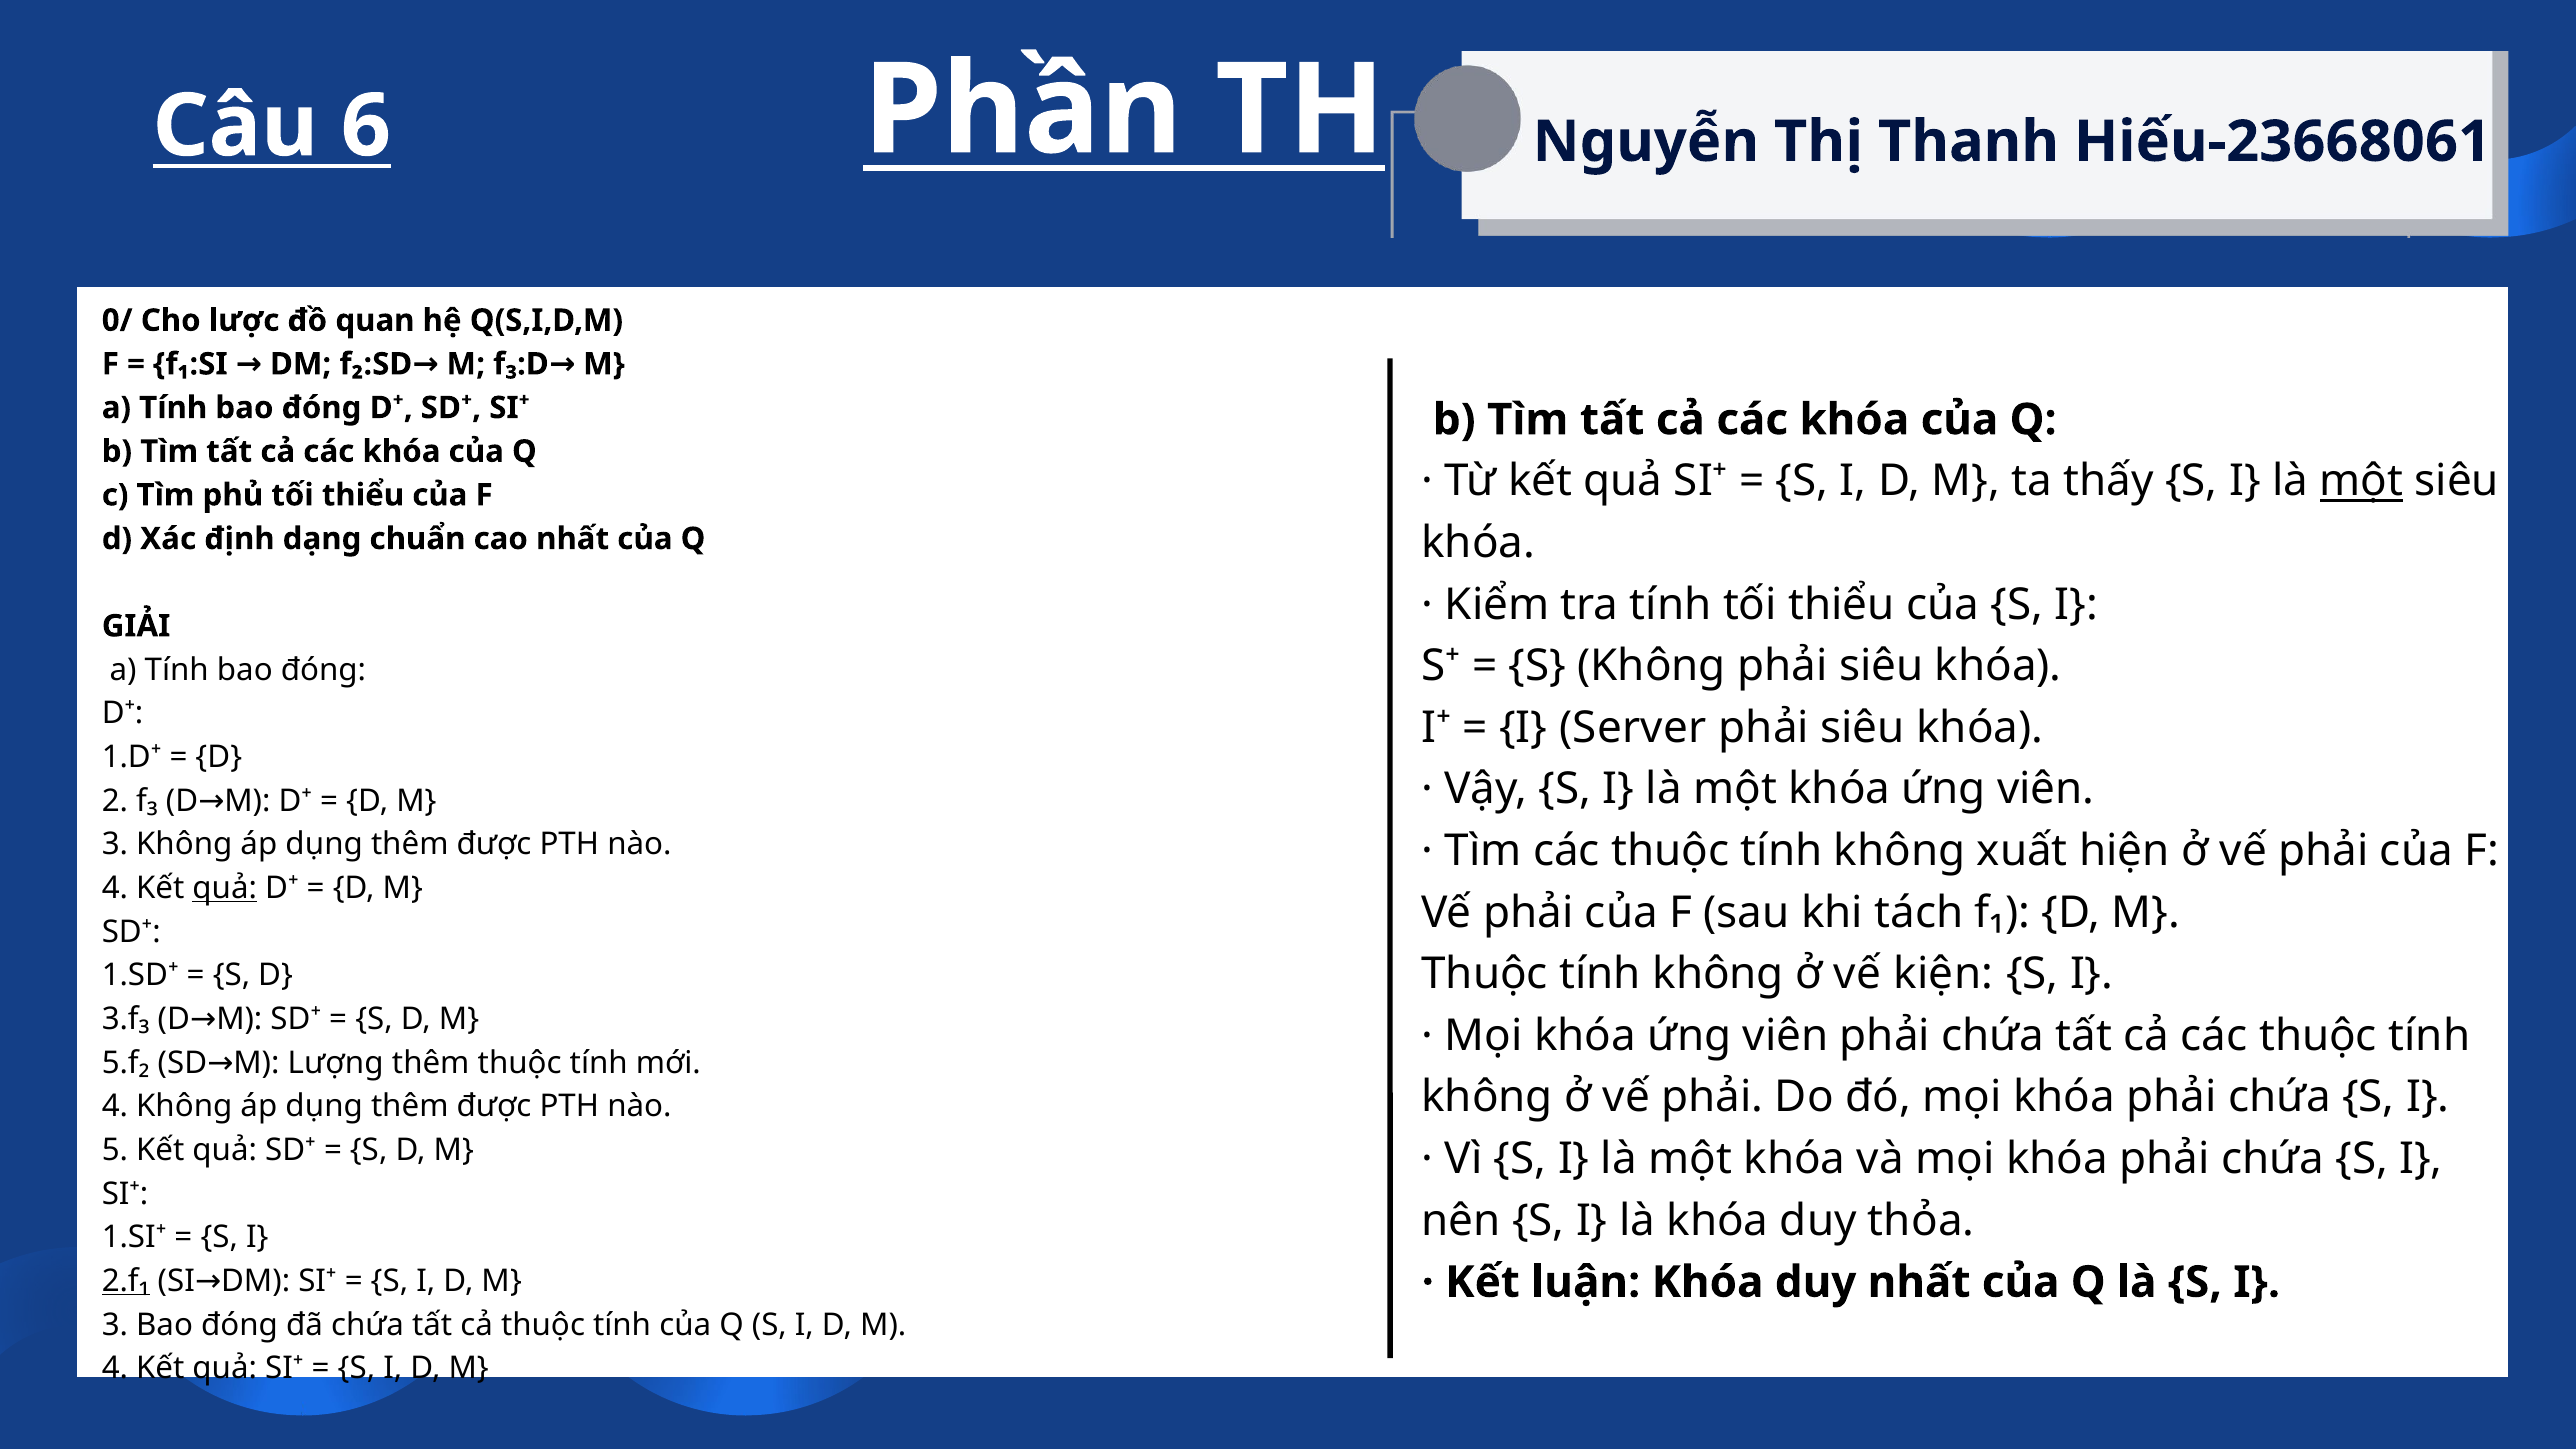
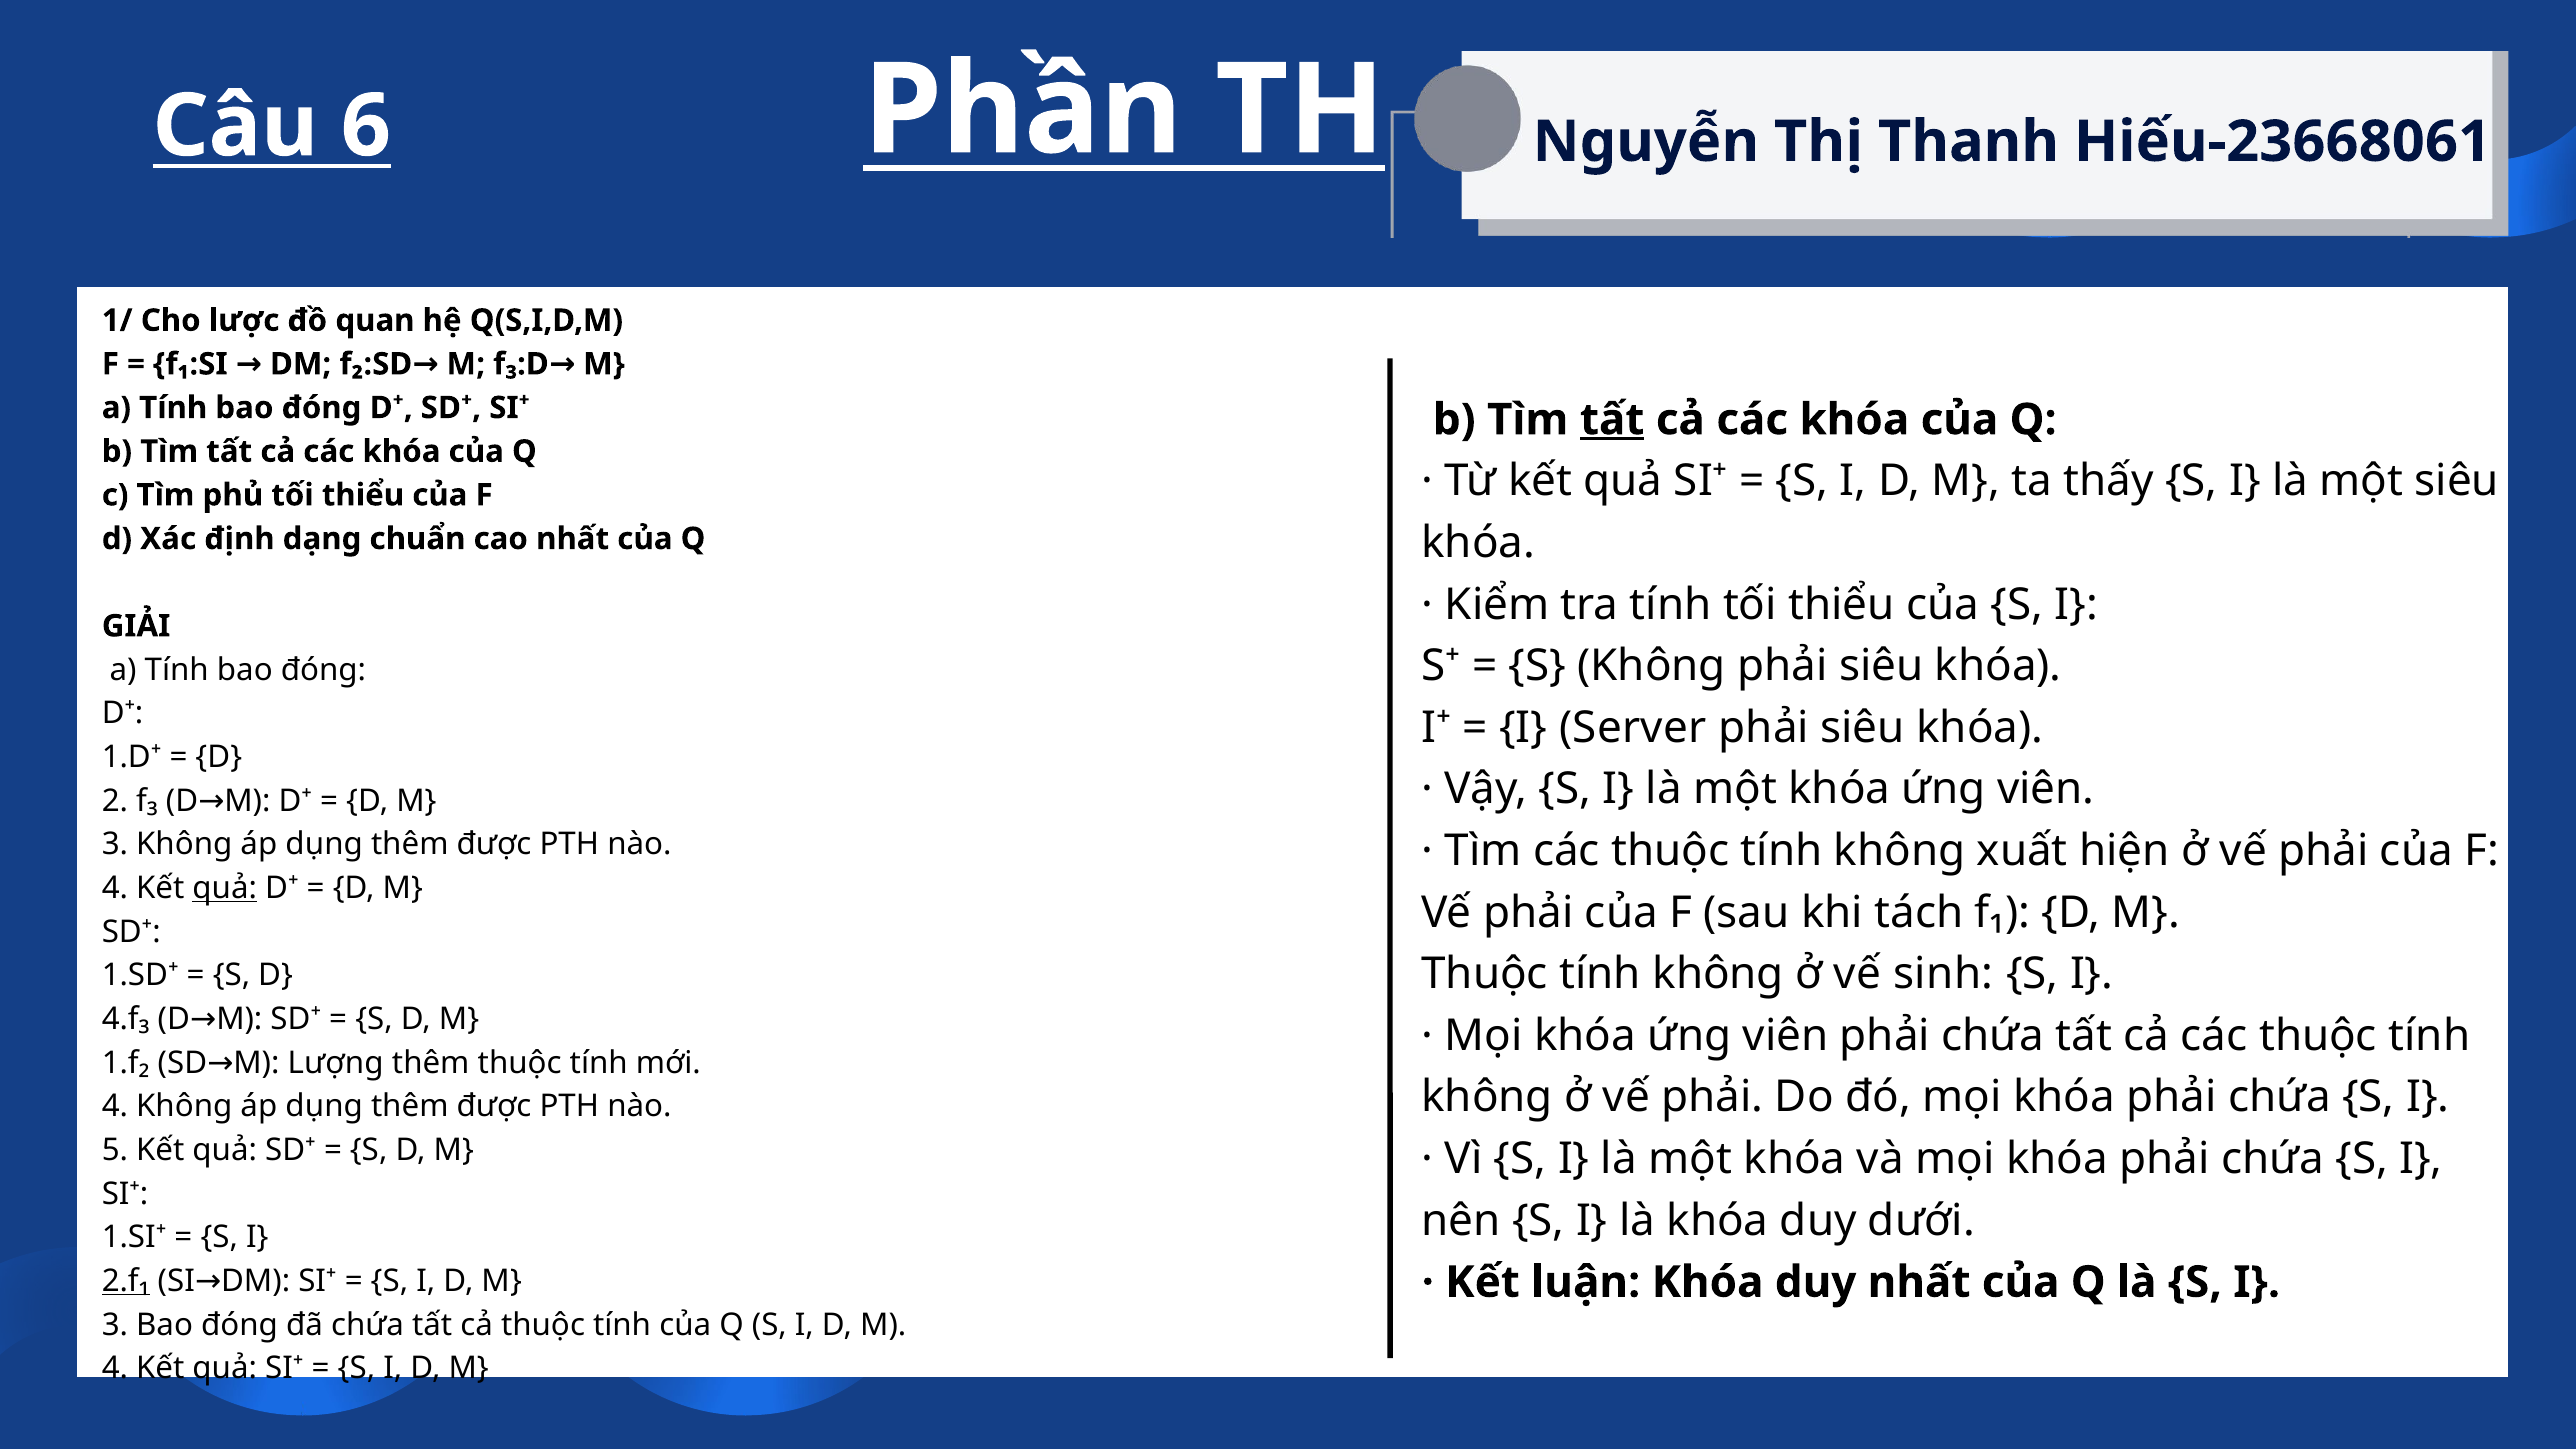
0/: 0/ -> 1/ (117, 320)
tất underline: none -> present (1612, 420)
một underline: present -> none (2361, 481)
kiện: kiện -> sinh (1943, 974)
3.f₃: 3.f₃ -> 4.f₃ (126, 1019)
5.f₂: 5.f₂ -> 1.f₂ (126, 1063)
thỏa: thỏa -> dưới (1921, 1221)
